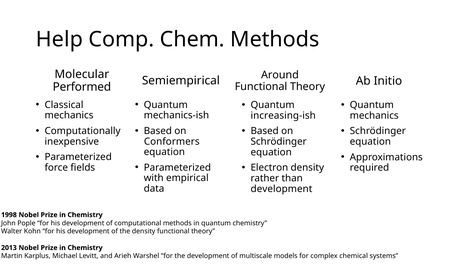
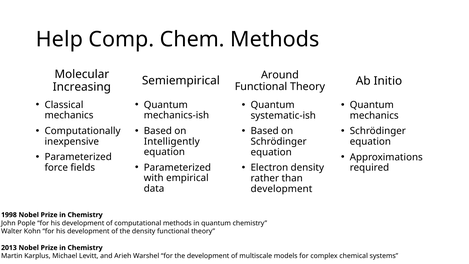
Performed: Performed -> Increasing (82, 87)
increasing-ish: increasing-ish -> systematic-ish (283, 116)
Conformers: Conformers -> Intelligently (172, 141)
